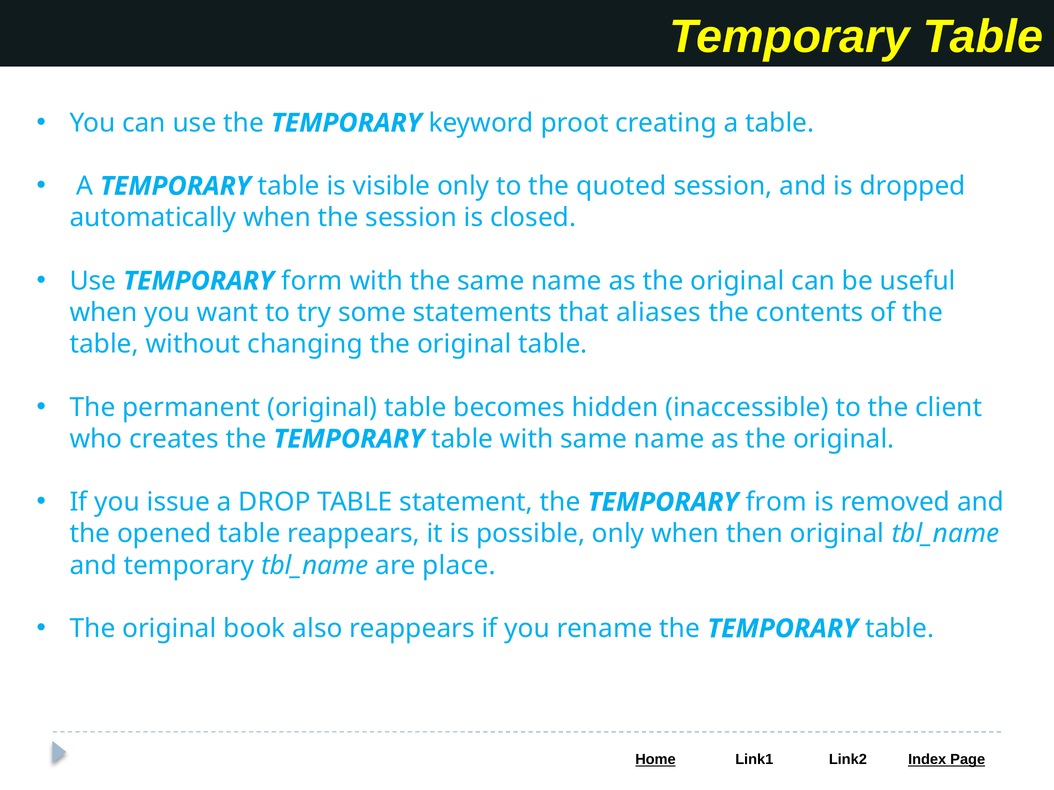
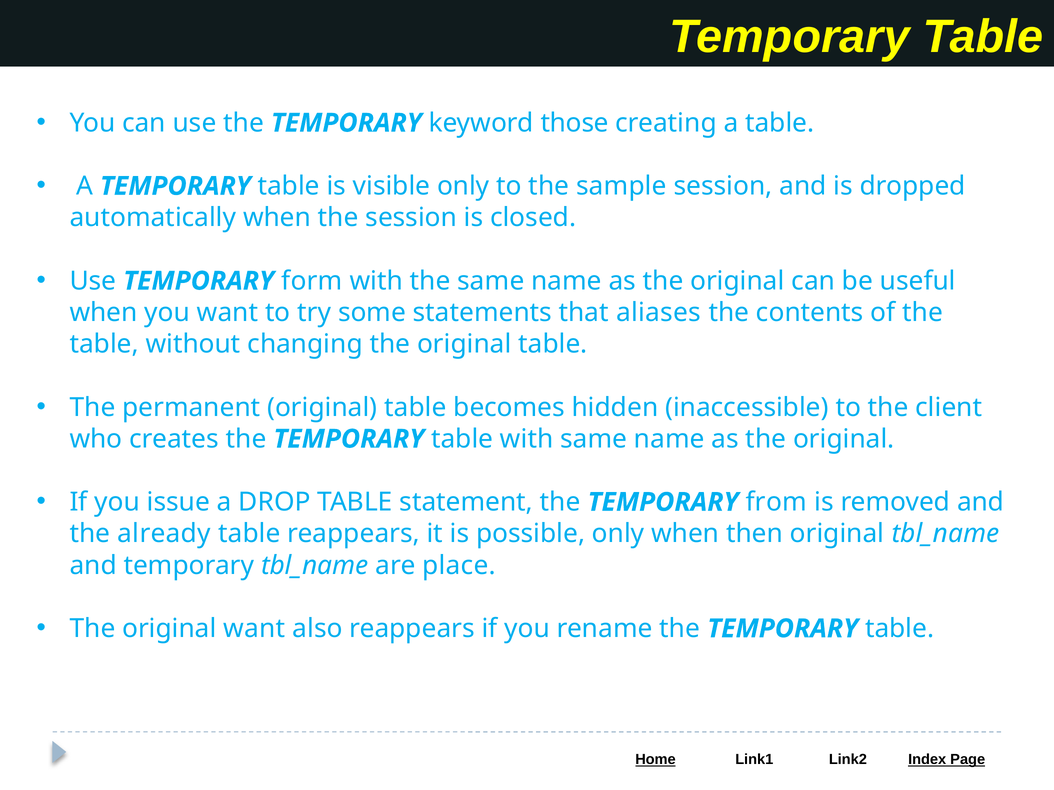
proot: proot -> those (575, 123)
quoted: quoted -> sample (621, 186)
opened: opened -> already (164, 534)
original book: book -> want (254, 629)
